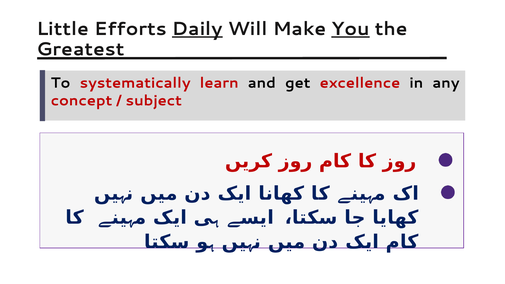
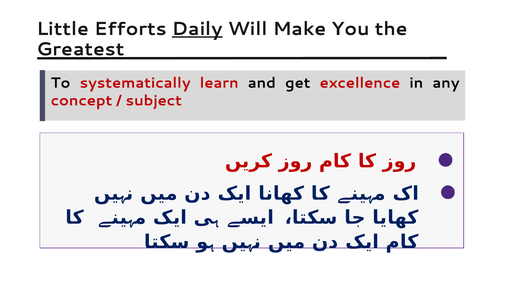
You underline: present -> none (350, 29)
